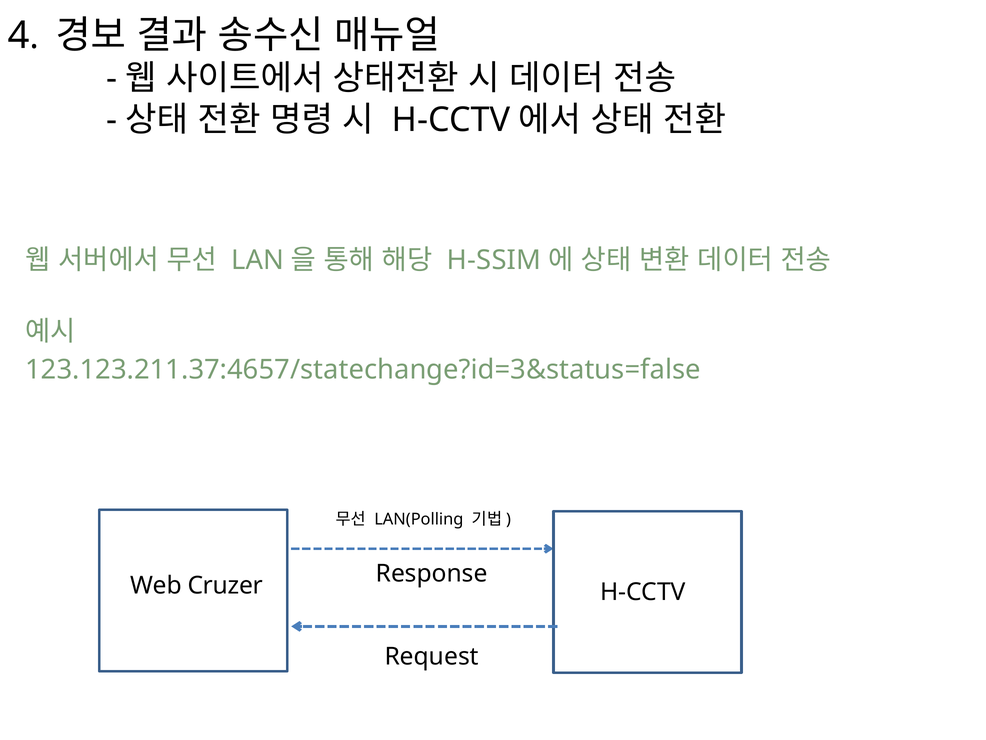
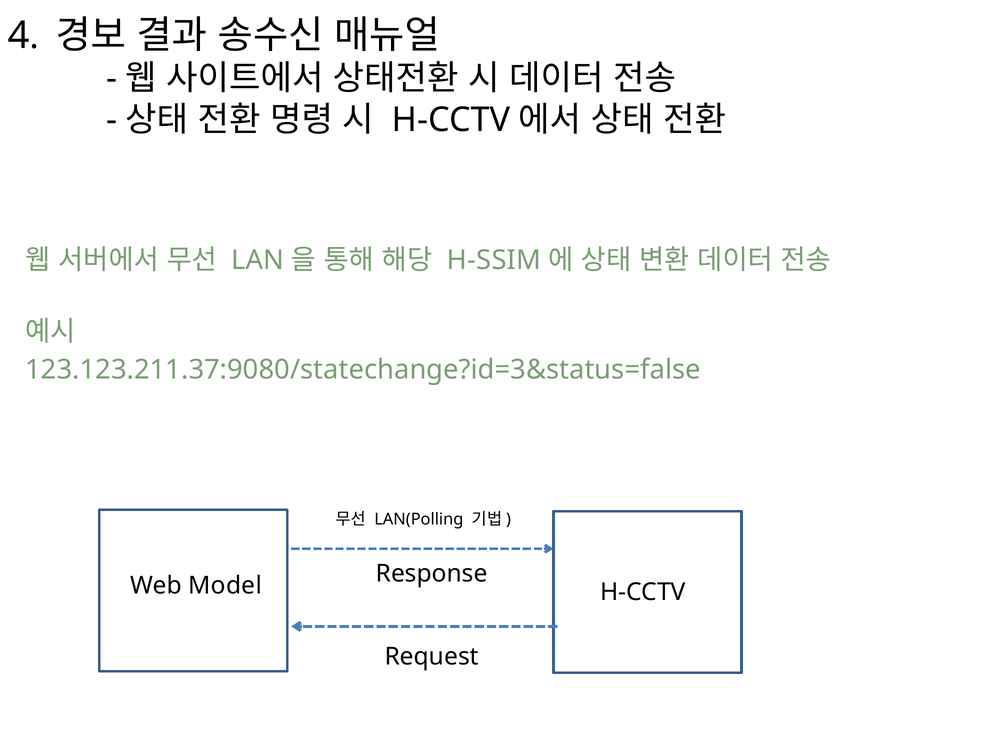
123.123.211.37:4657/statechange?id=3&status=false: 123.123.211.37:4657/statechange?id=3&status=false -> 123.123.211.37:9080/statechange?id=3&status=false (363, 370)
Cruzer: Cruzer -> Model (225, 585)
